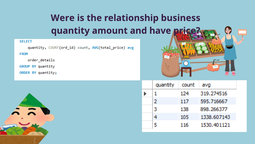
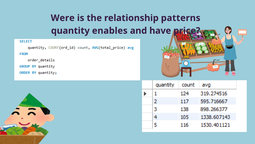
business: business -> patterns (181, 18)
amount: amount -> enables (110, 31)
